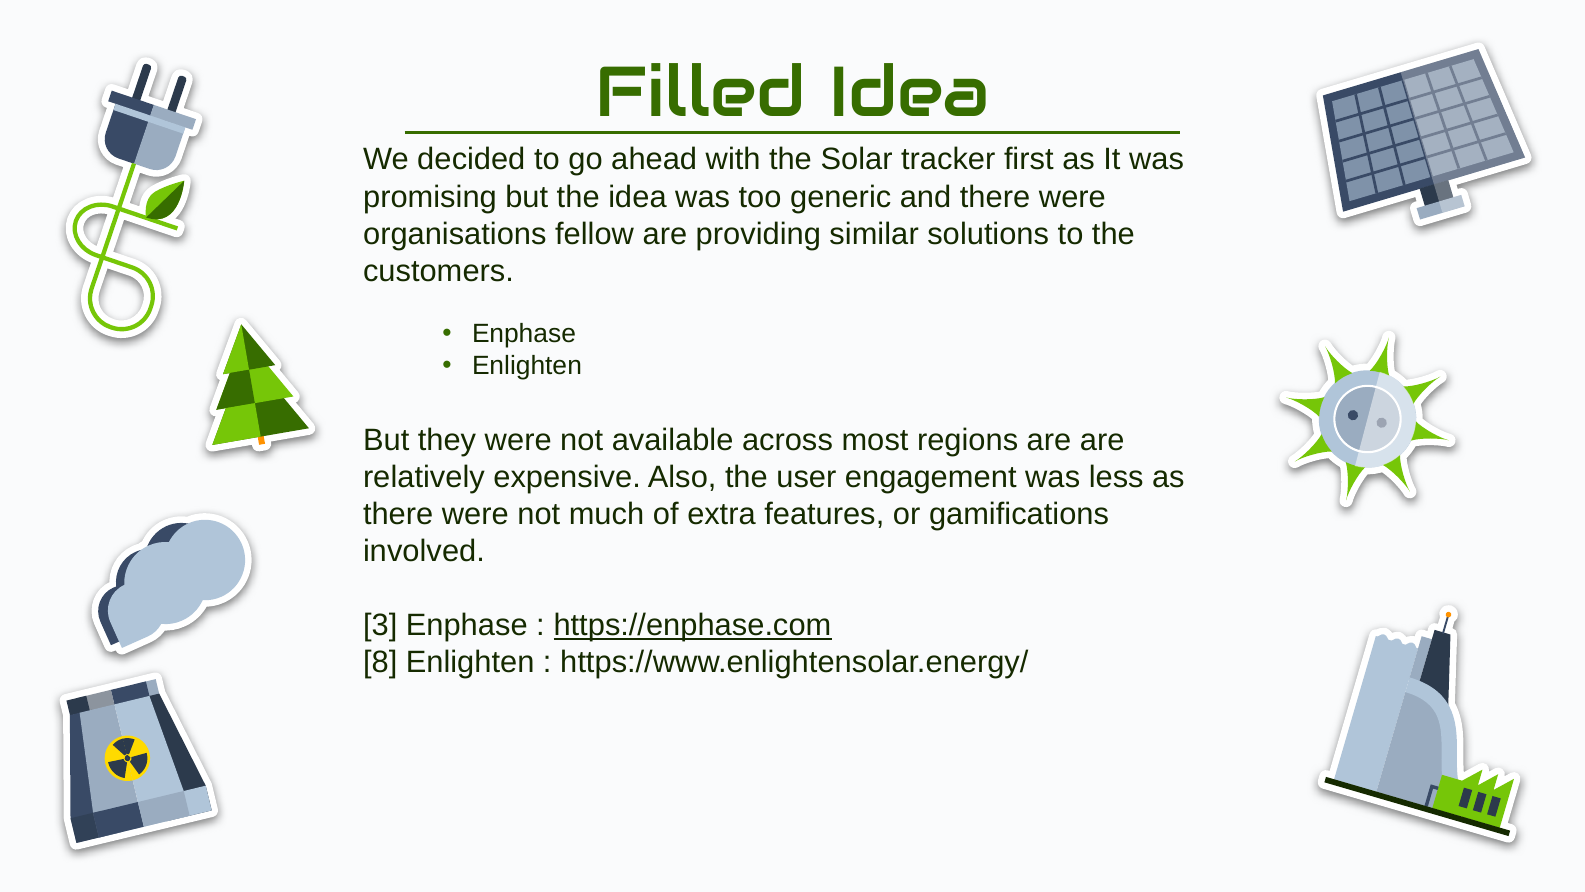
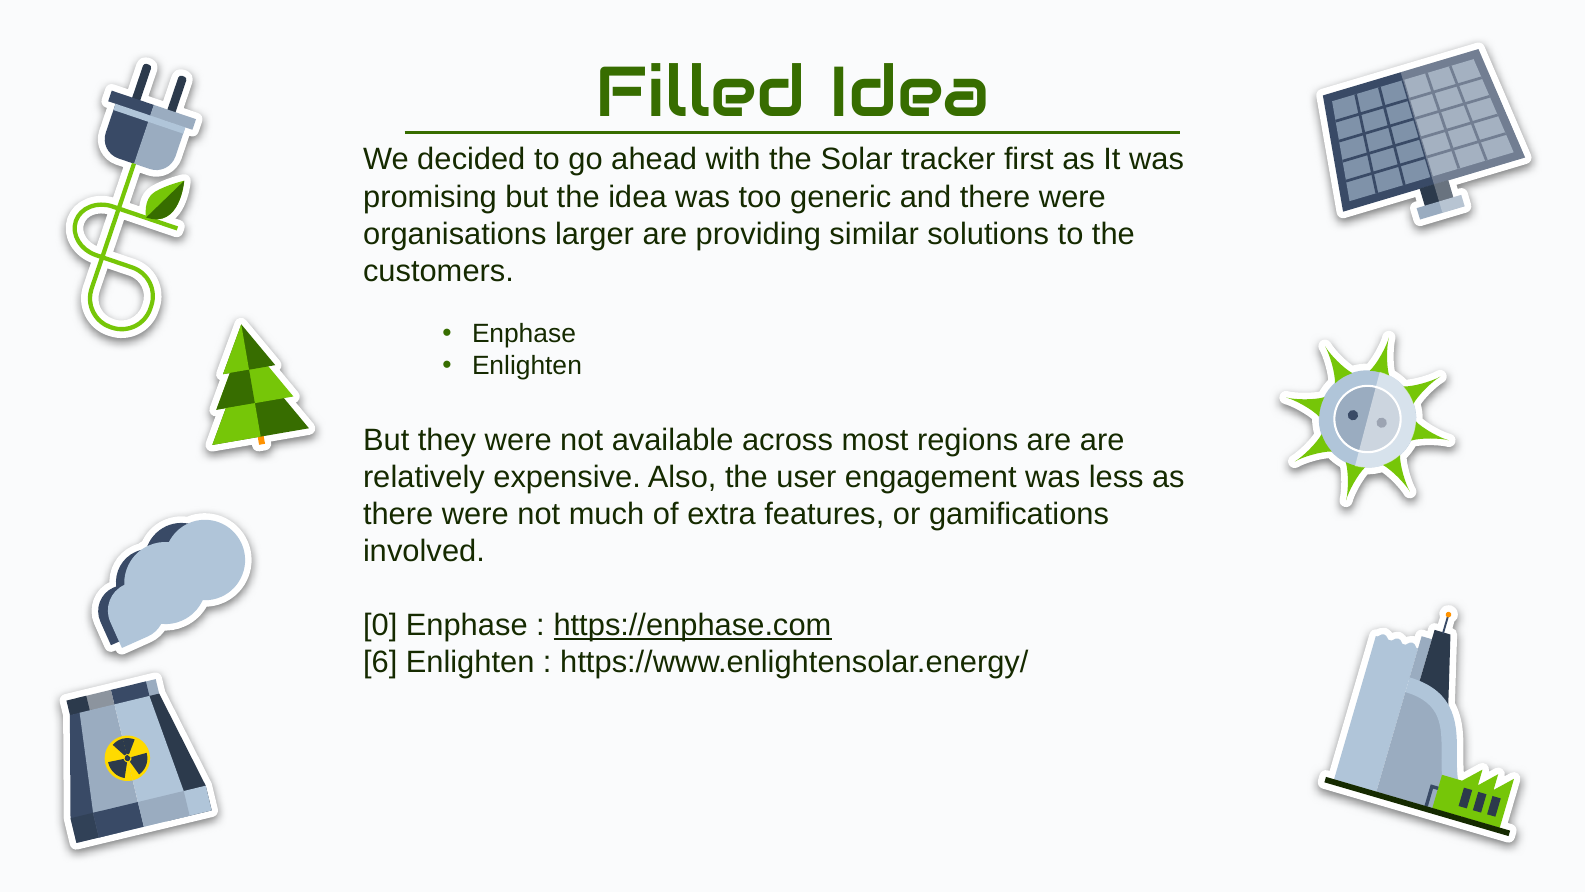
fellow: fellow -> larger (595, 234)
3: 3 -> 0 (380, 625)
8: 8 -> 6 (380, 662)
